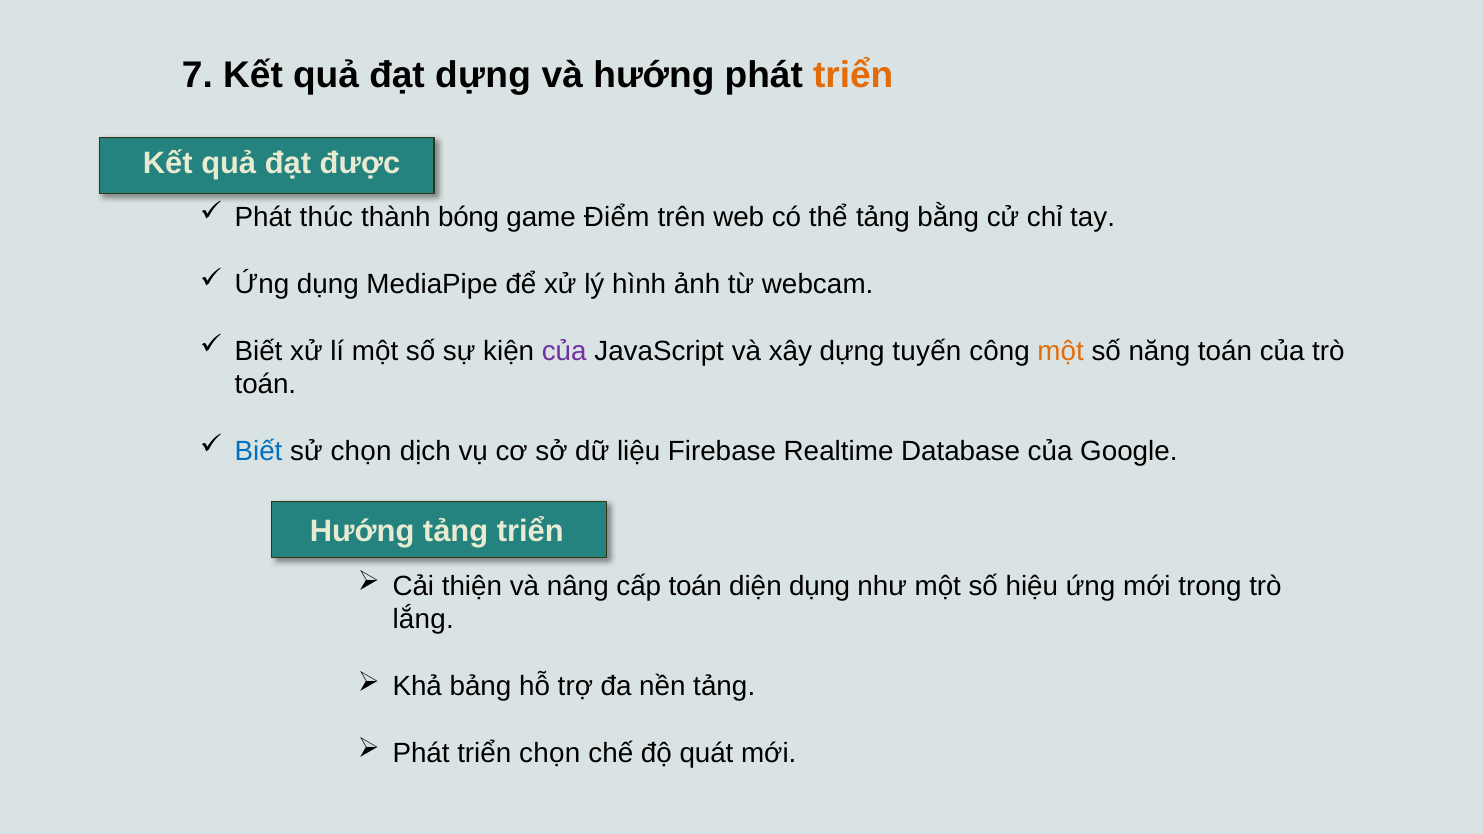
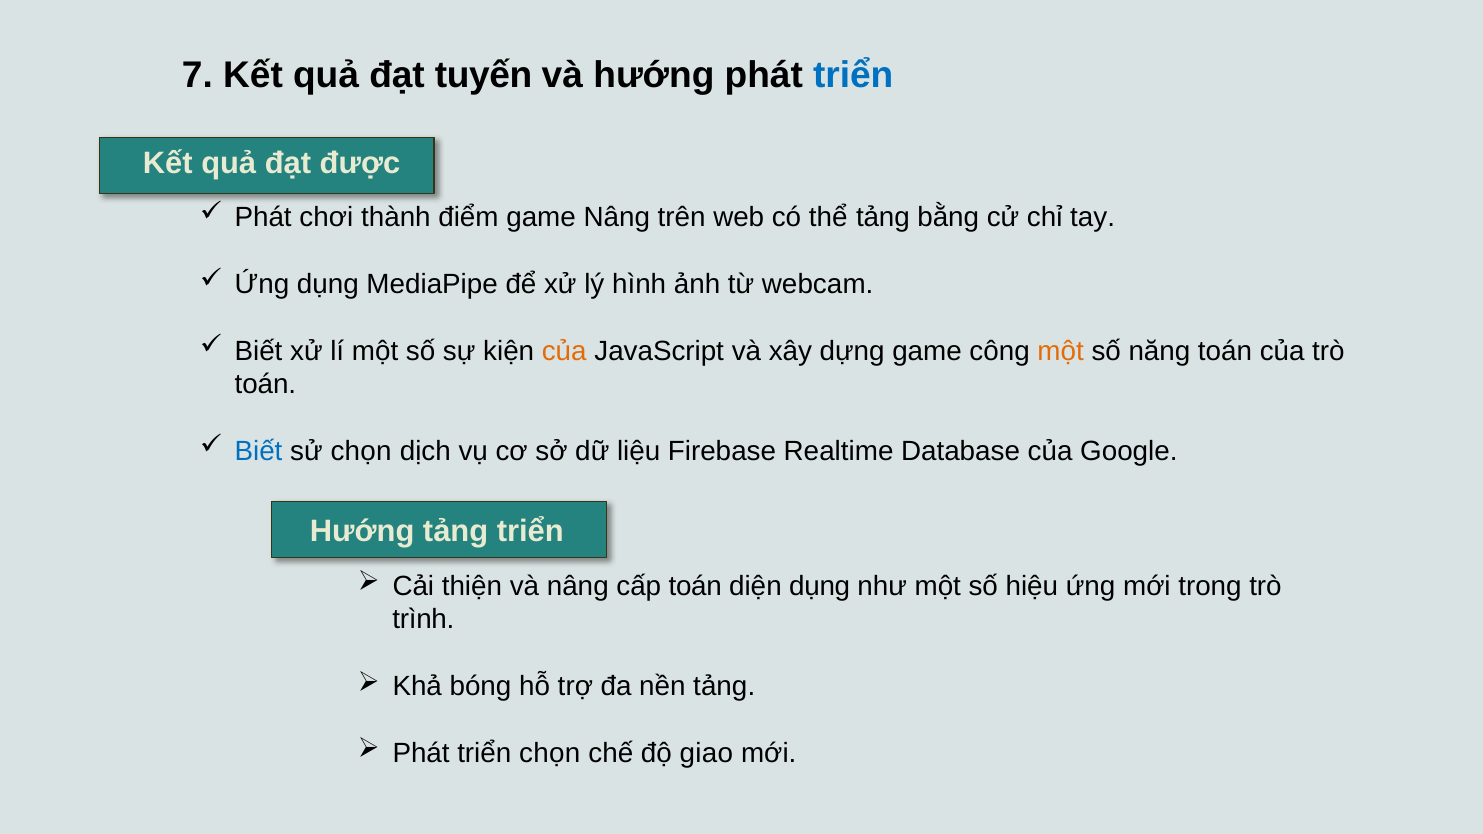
đạt dựng: dựng -> tuyến (483, 76)
triển colour: orange -> blue (853, 76)
thúc: thúc -> chơi (326, 218)
bóng: bóng -> điểm (468, 218)
game Điểm: Điểm -> Nâng (617, 218)
của colour: purple -> orange (564, 351)
dựng tuyến: tuyến -> game (927, 351)
lắng: lắng -> trình (423, 620)
bảng: bảng -> bóng (480, 687)
quát: quát -> giao (706, 753)
